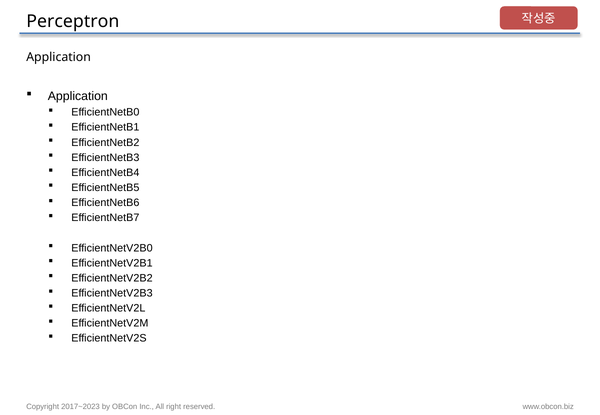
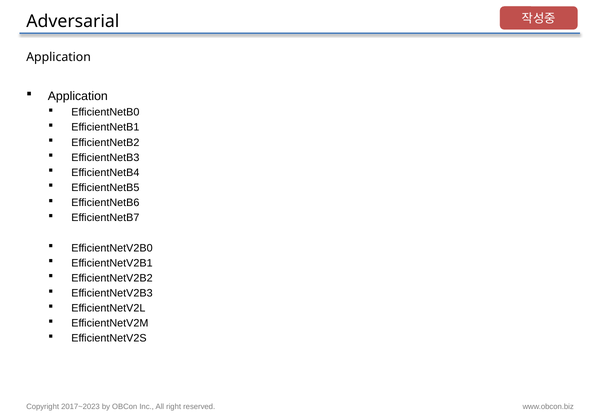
Perceptron: Perceptron -> Adversarial (73, 22)
